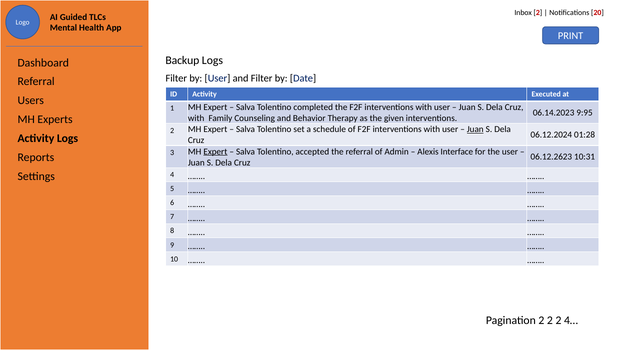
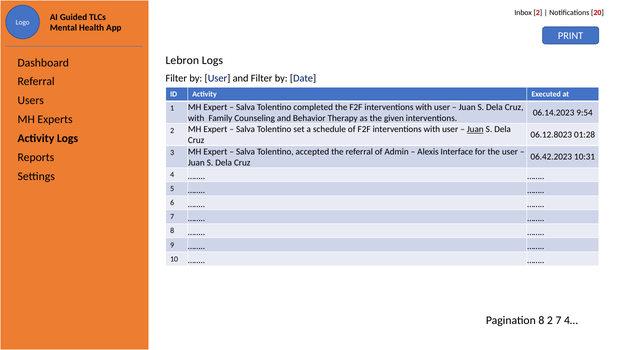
Backup: Backup -> Lebron (182, 61)
9:95: 9:95 -> 9:54 (585, 113)
06.12.2024: 06.12.2024 -> 06.12.8023 (551, 135)
Expert underline: present -> none (215, 152)
06.12.2623: 06.12.2623 -> 06.42.2023 (551, 157)
Pagination 2: 2 -> 8 (541, 321)
2: 2 -> 7 (558, 321)
